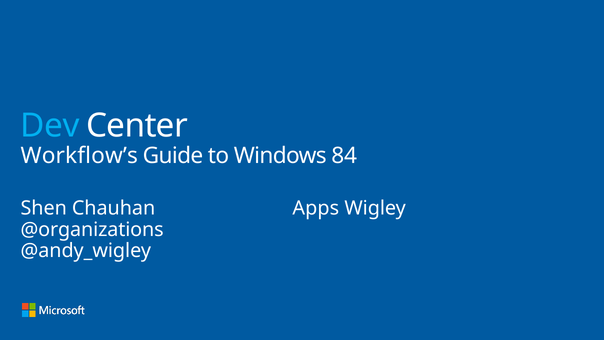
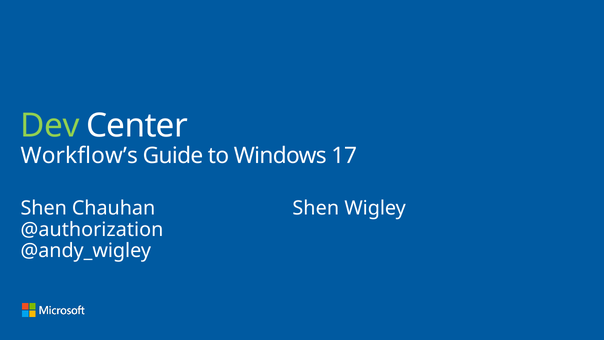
Dev colour: light blue -> light green (50, 126)
84: 84 -> 17 (344, 156)
Chauhan Apps: Apps -> Shen (316, 208)
@organizations: @organizations -> @authorization (92, 229)
